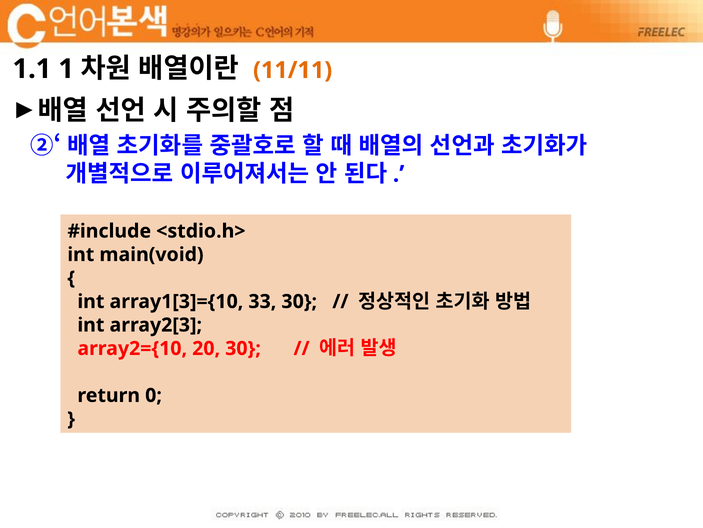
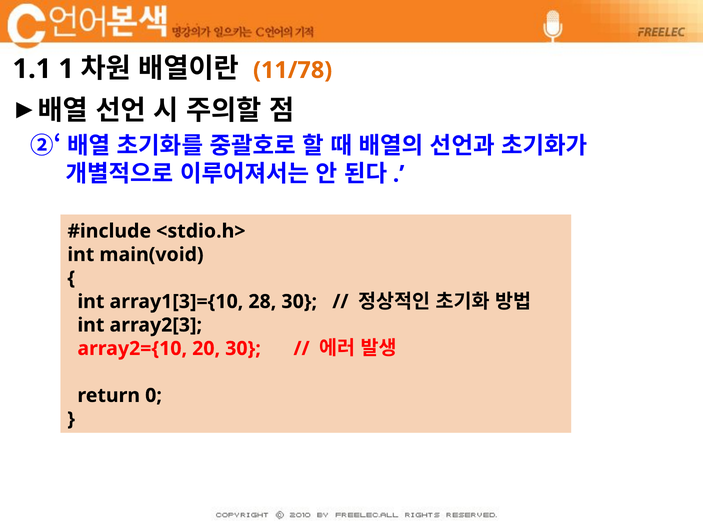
11/11: 11/11 -> 11/78 (293, 70)
33: 33 -> 28 (262, 301)
